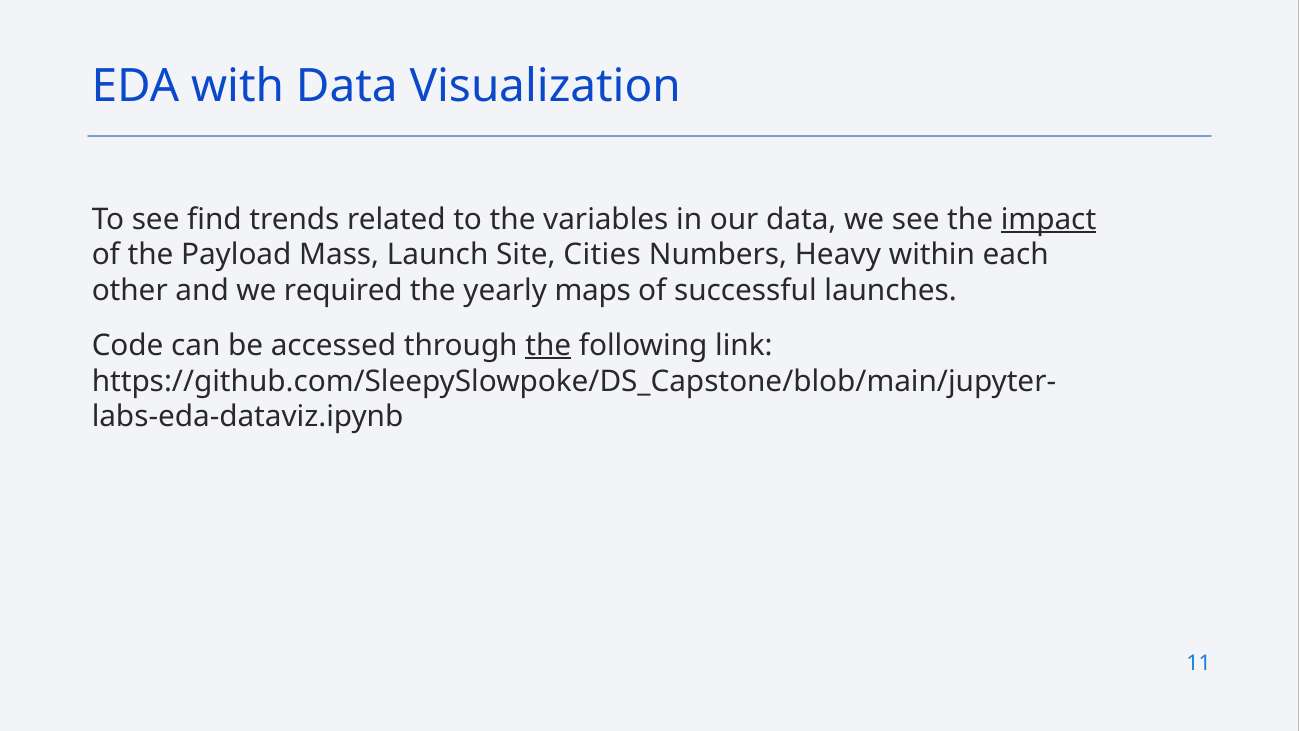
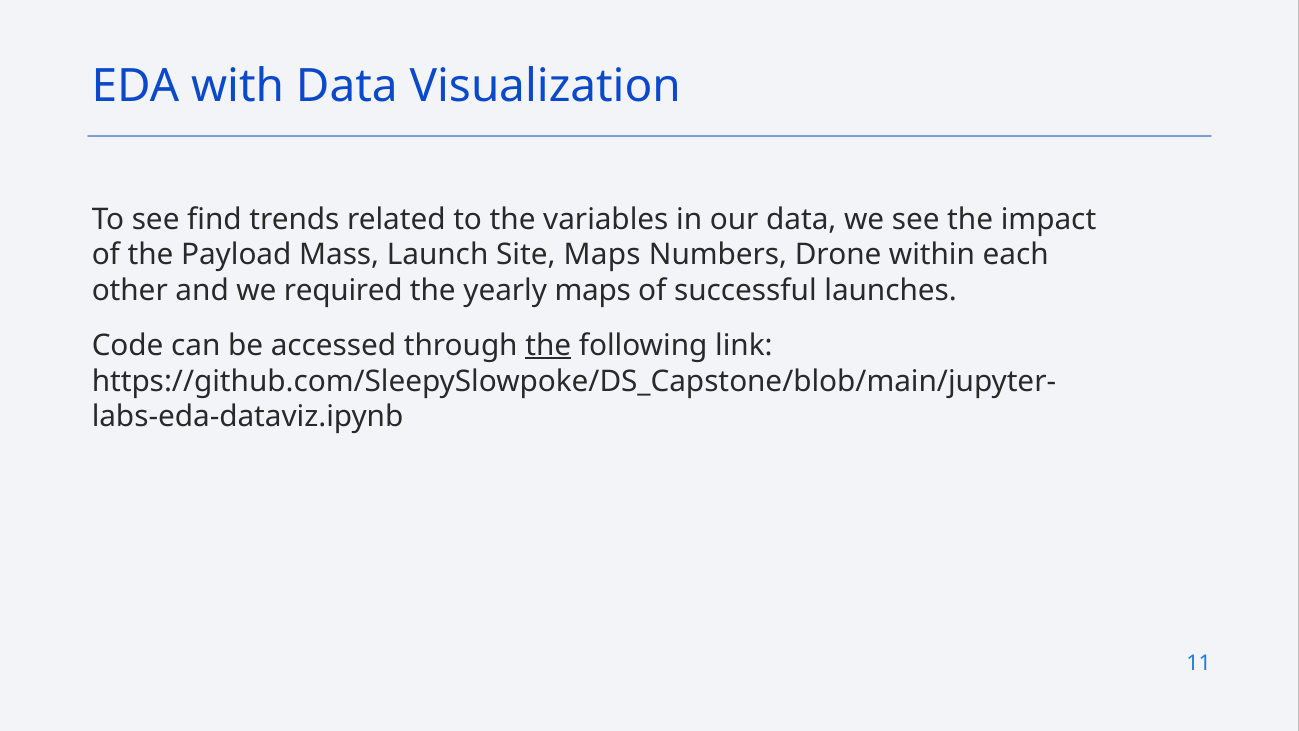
impact underline: present -> none (1049, 219)
Site Cities: Cities -> Maps (602, 255)
Heavy: Heavy -> Drone (838, 255)
